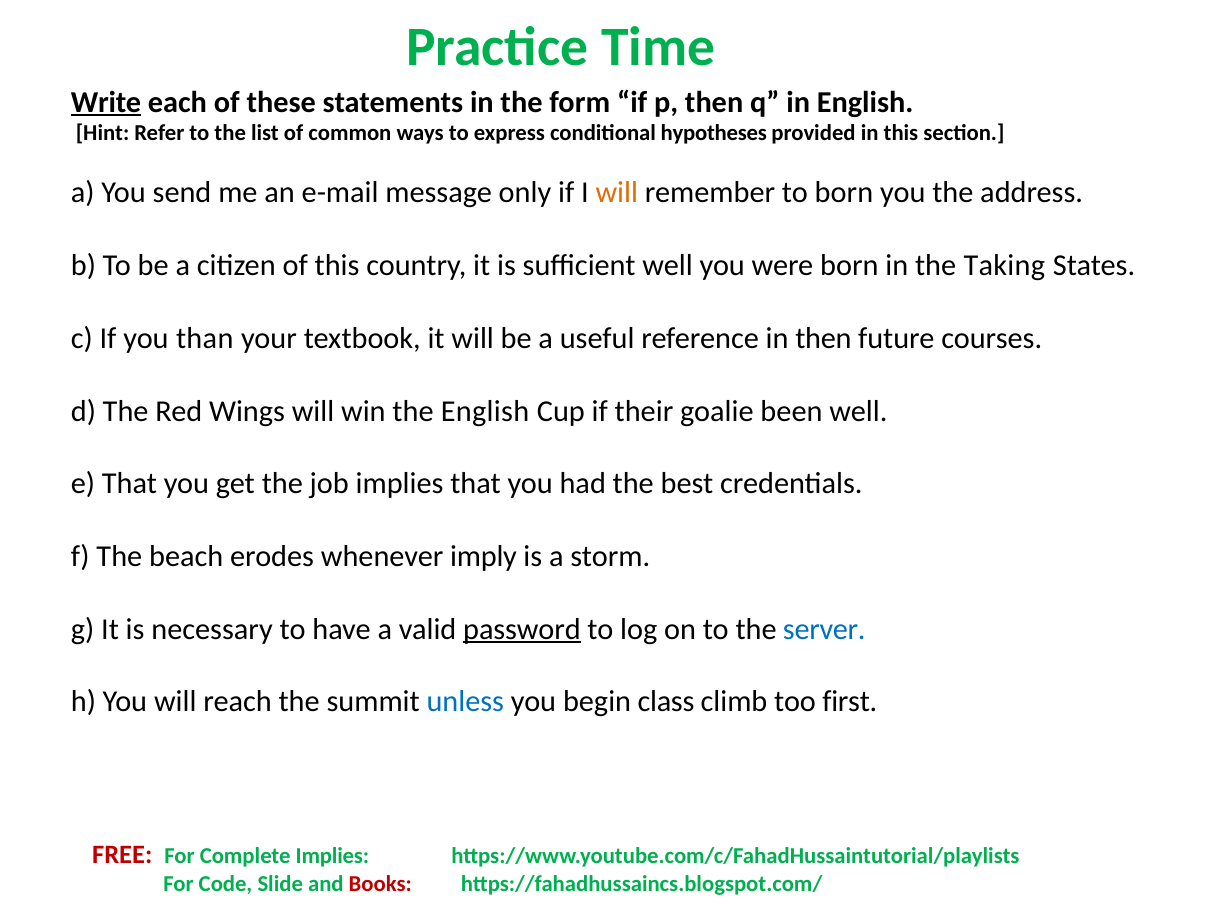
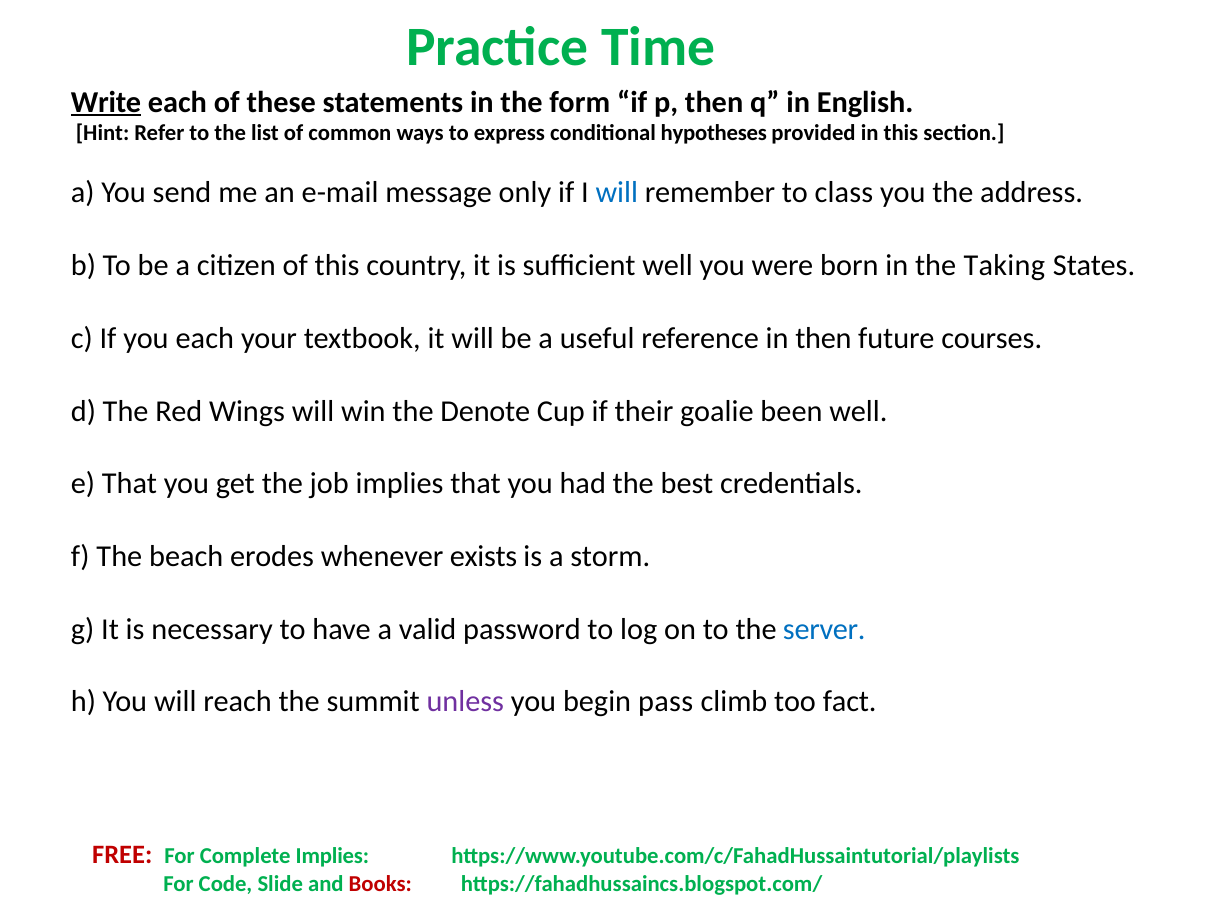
will colour: orange -> blue (617, 193)
to born: born -> class (844, 193)
you than: than -> each (205, 338)
the English: English -> Denote (485, 411)
imply: imply -> exists (484, 557)
password underline: present -> none (522, 629)
unless colour: blue -> purple (465, 702)
class: class -> pass (666, 702)
first: first -> fact (850, 702)
